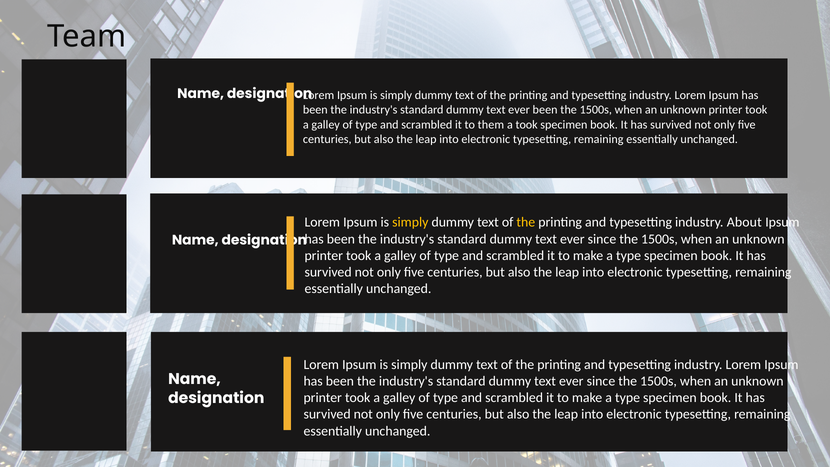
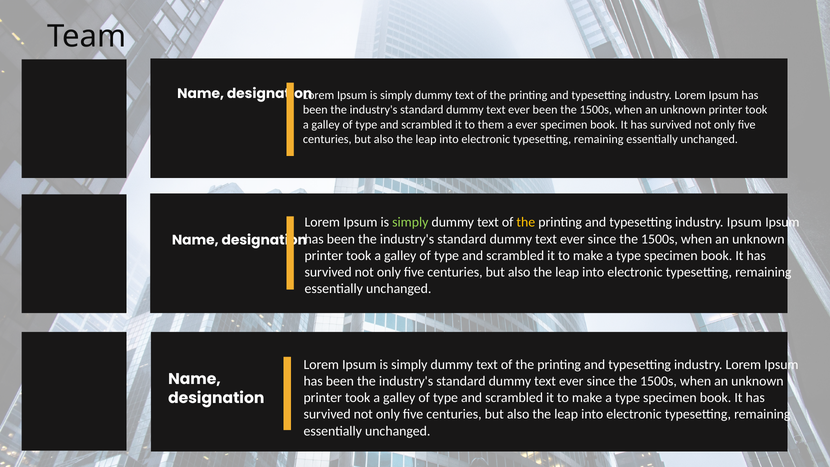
a took: took -> ever (527, 124)
simply colour: yellow -> light green (410, 222)
industry About: About -> Ipsum (744, 222)
